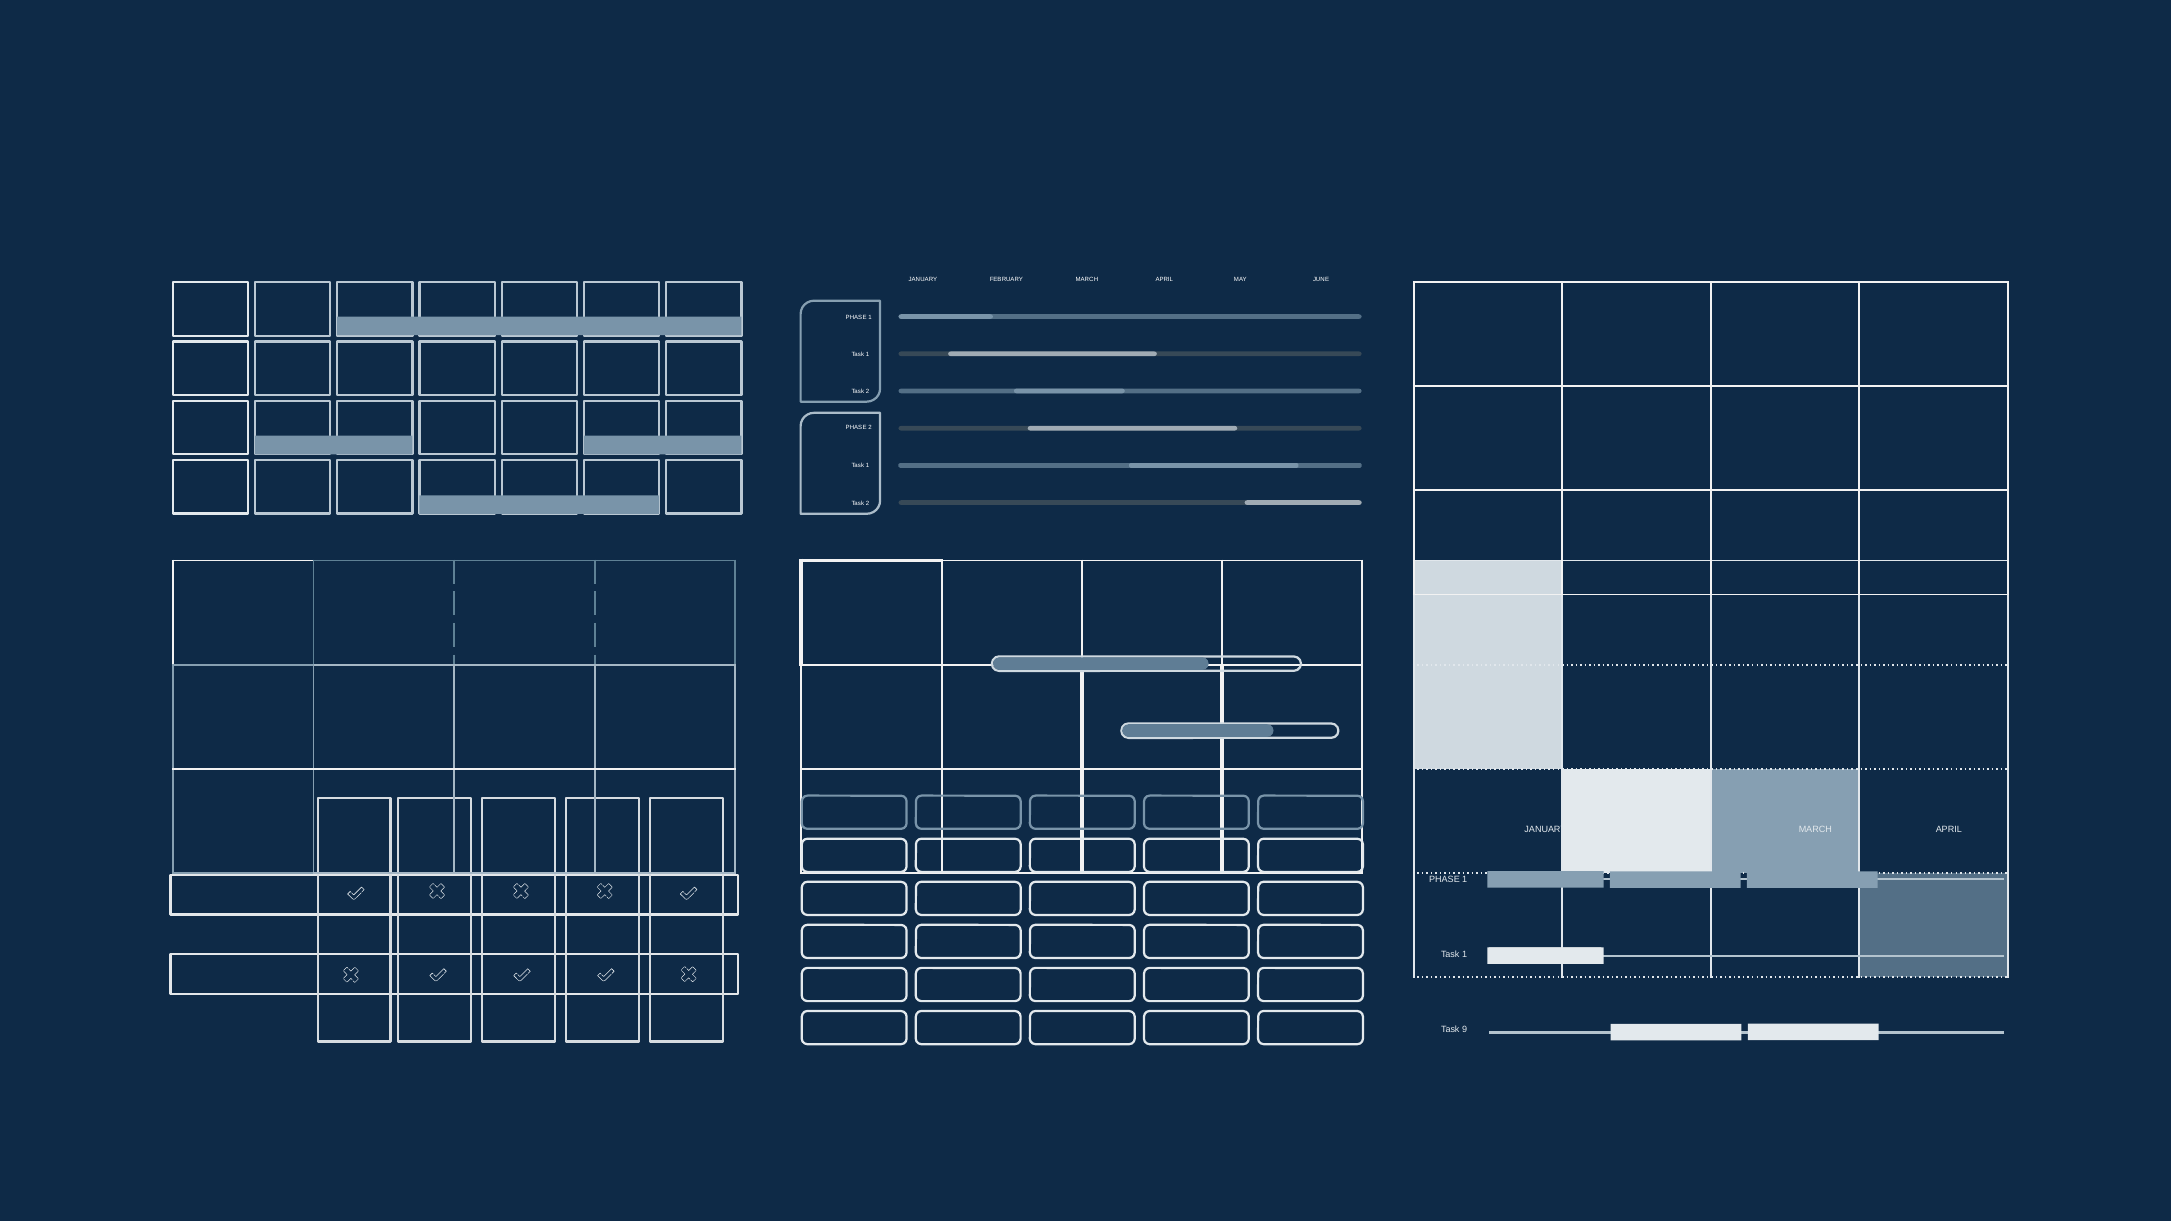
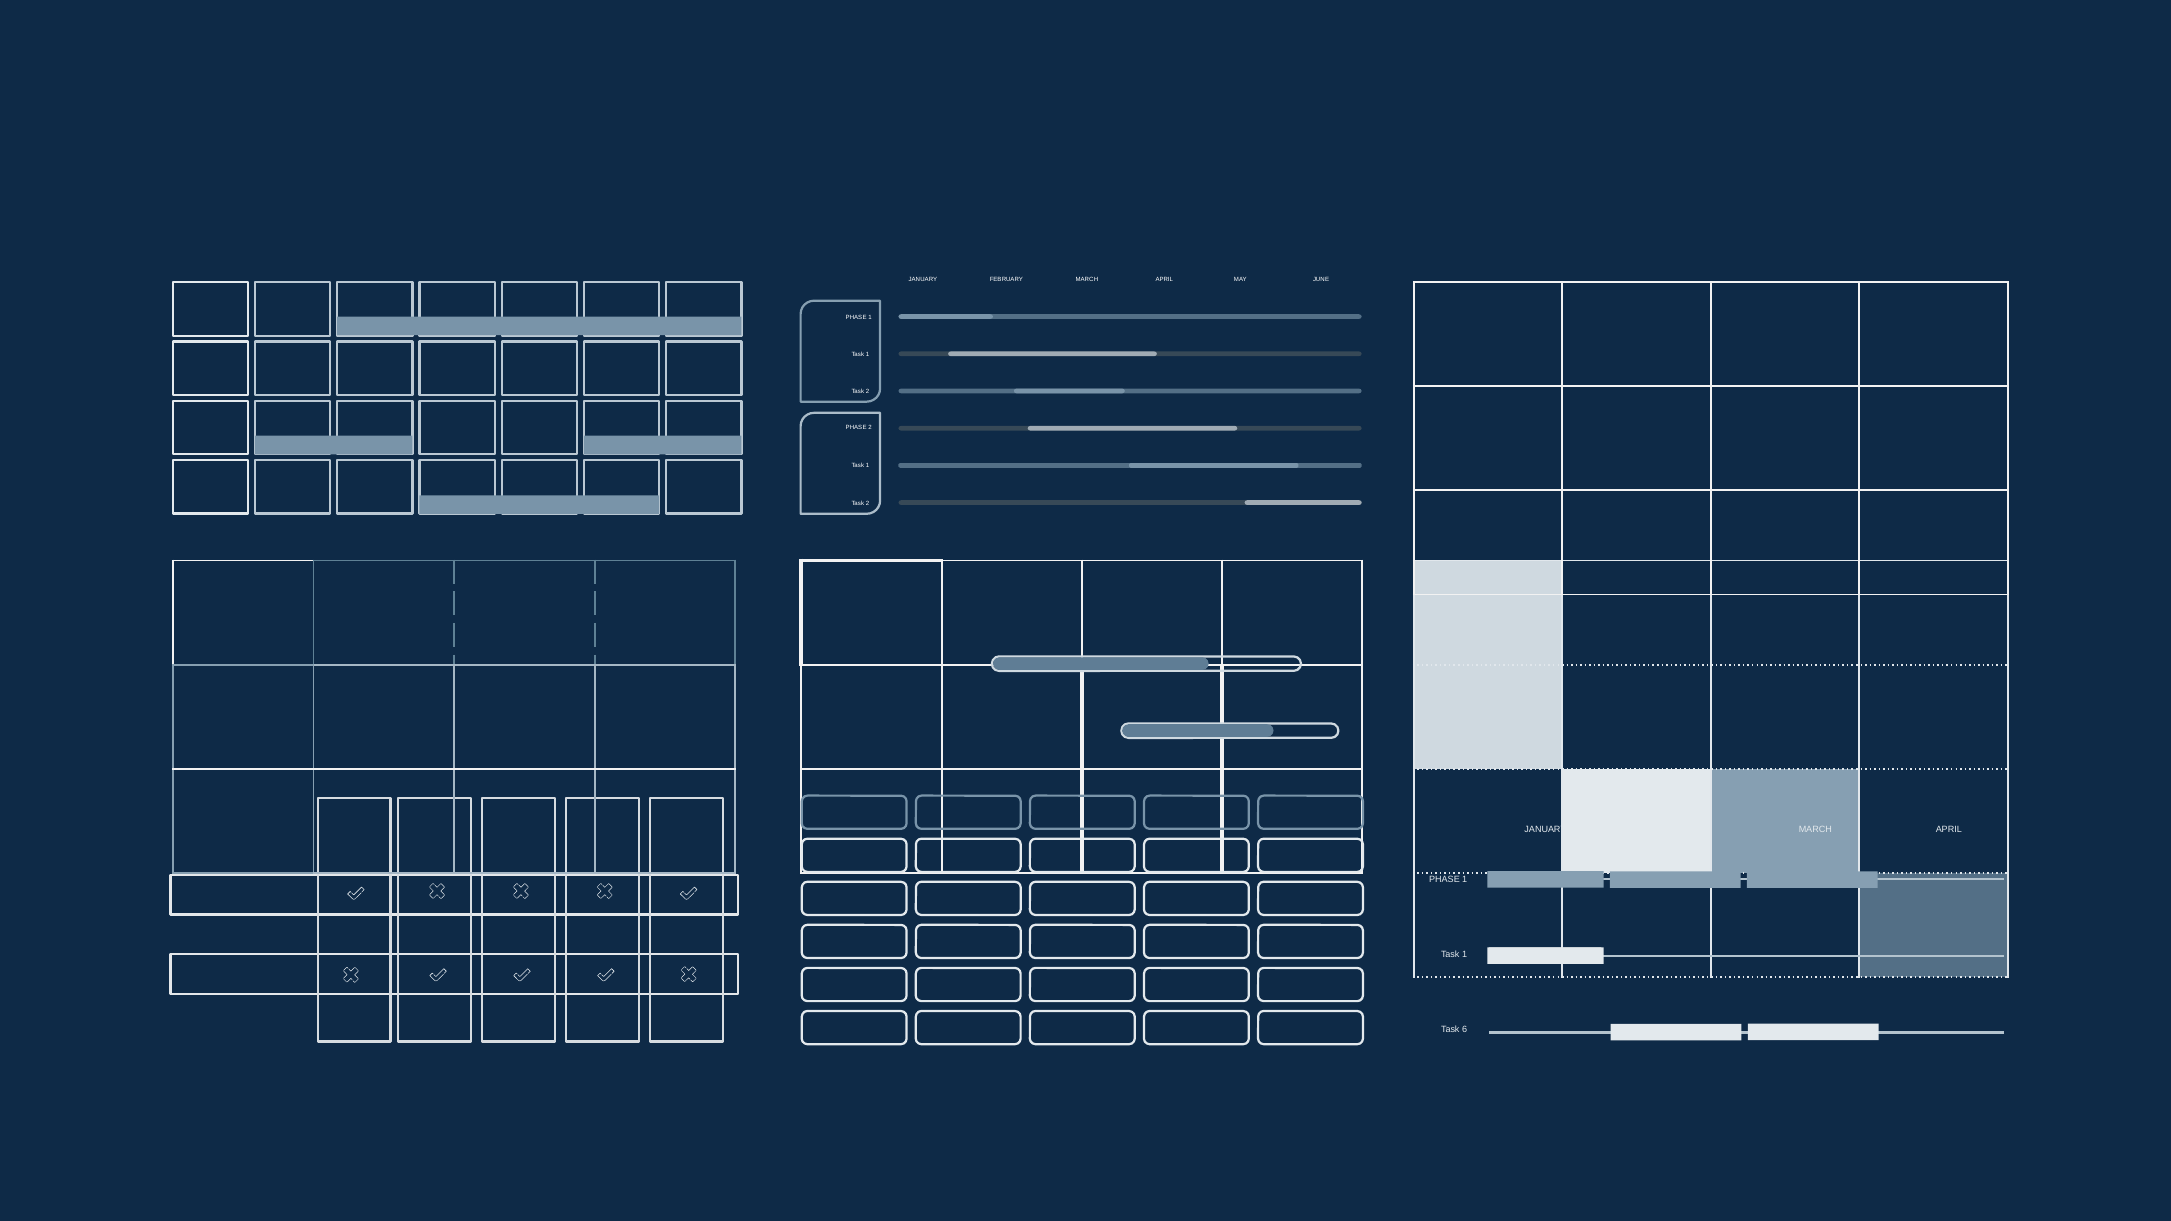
9: 9 -> 6 (1465, 1030)
